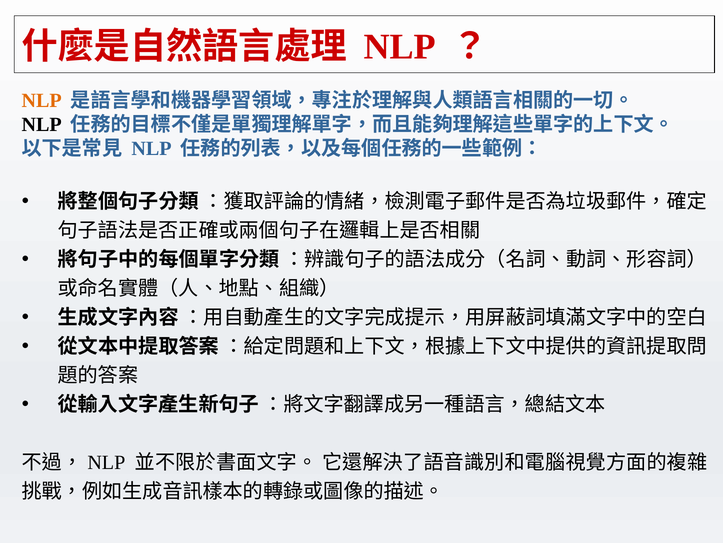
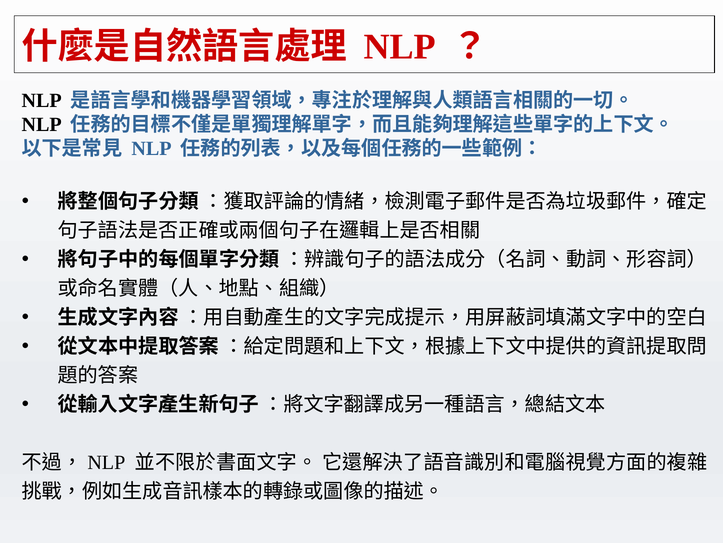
NLP colour: orange -> black (42, 100)
